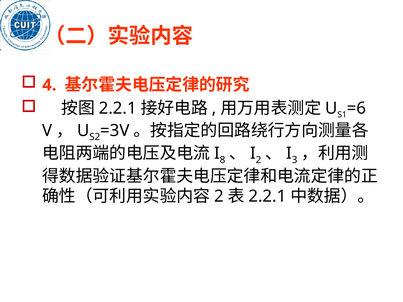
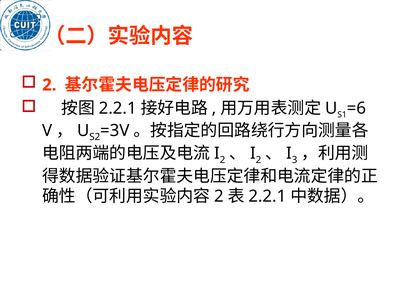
4: 4 -> 2 (49, 85)
8: 8 -> 2 (223, 160)
